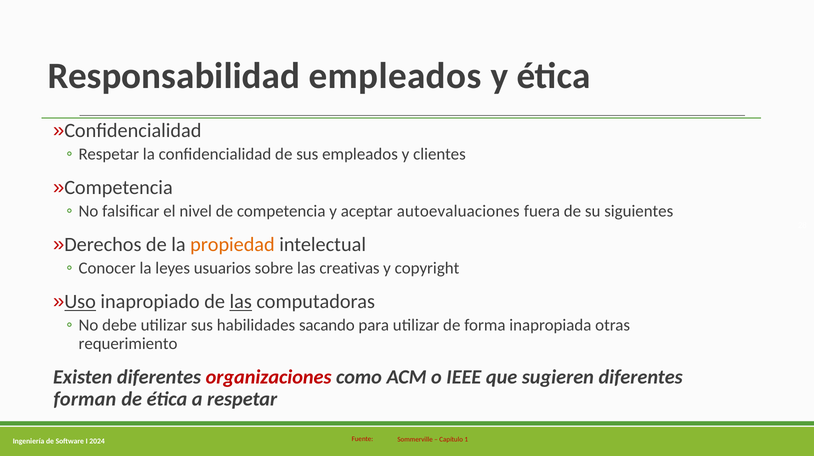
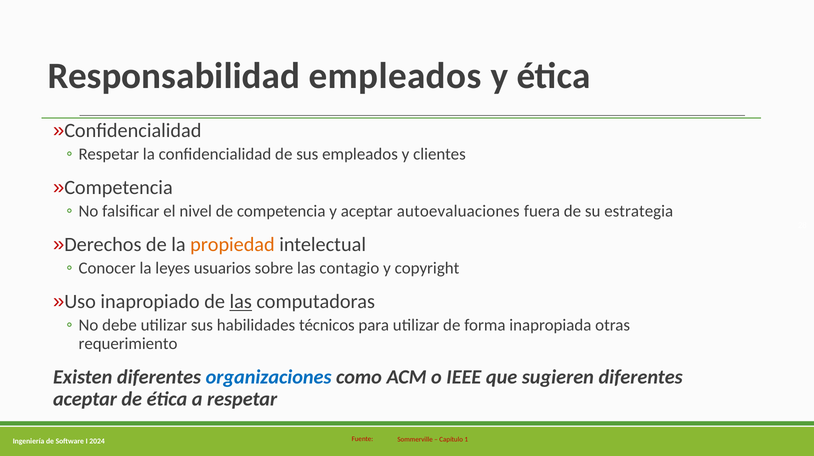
siguientes: siguientes -> estrategia (639, 211)
creativas: creativas -> contagio (349, 268)
Uso underline: present -> none (80, 302)
sacando: sacando -> técnicos (327, 325)
organizaciones colour: red -> blue (269, 377)
forman: forman -> aceptar (85, 399)
